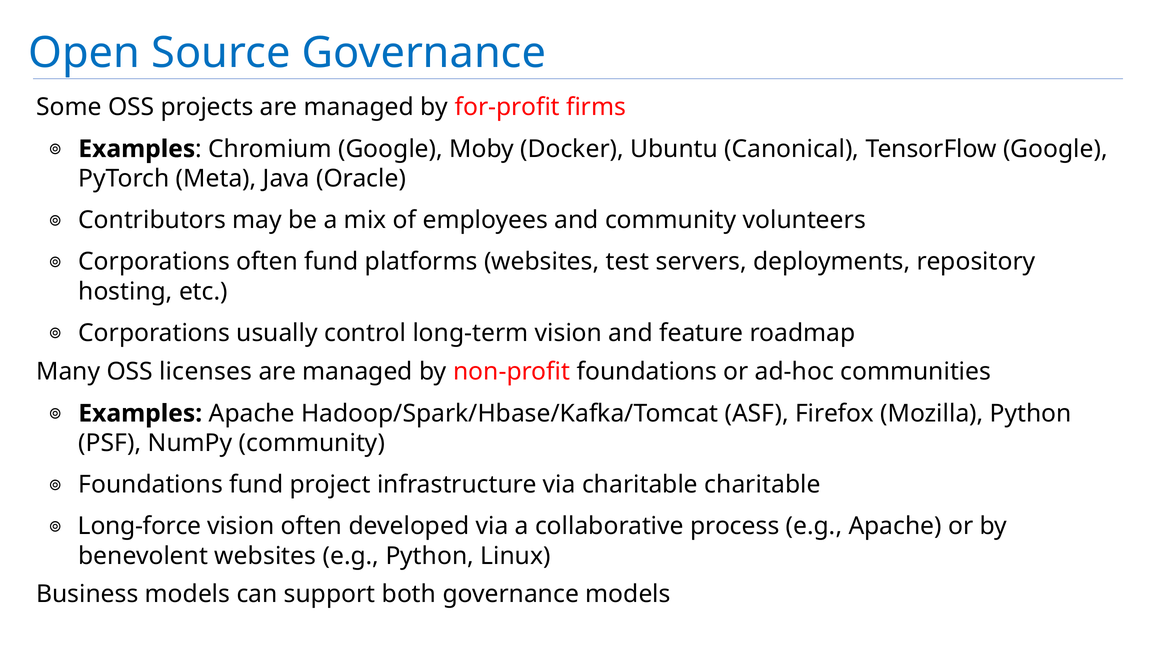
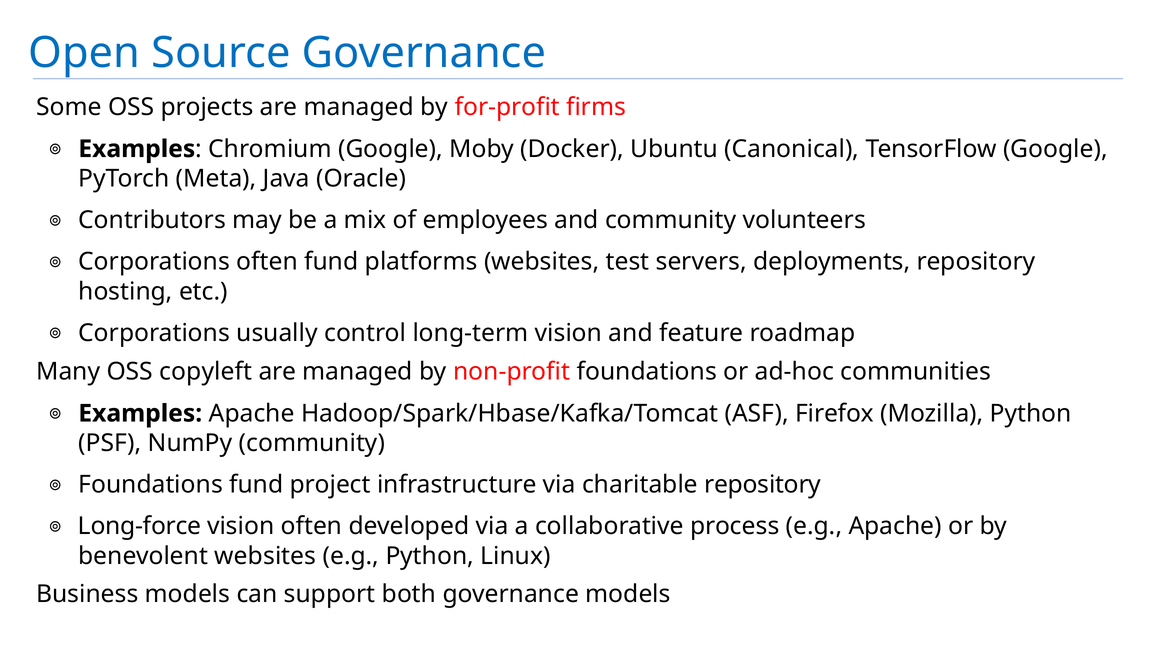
licenses: licenses -> copyleft (206, 372)
charitable charitable: charitable -> repository (763, 485)
